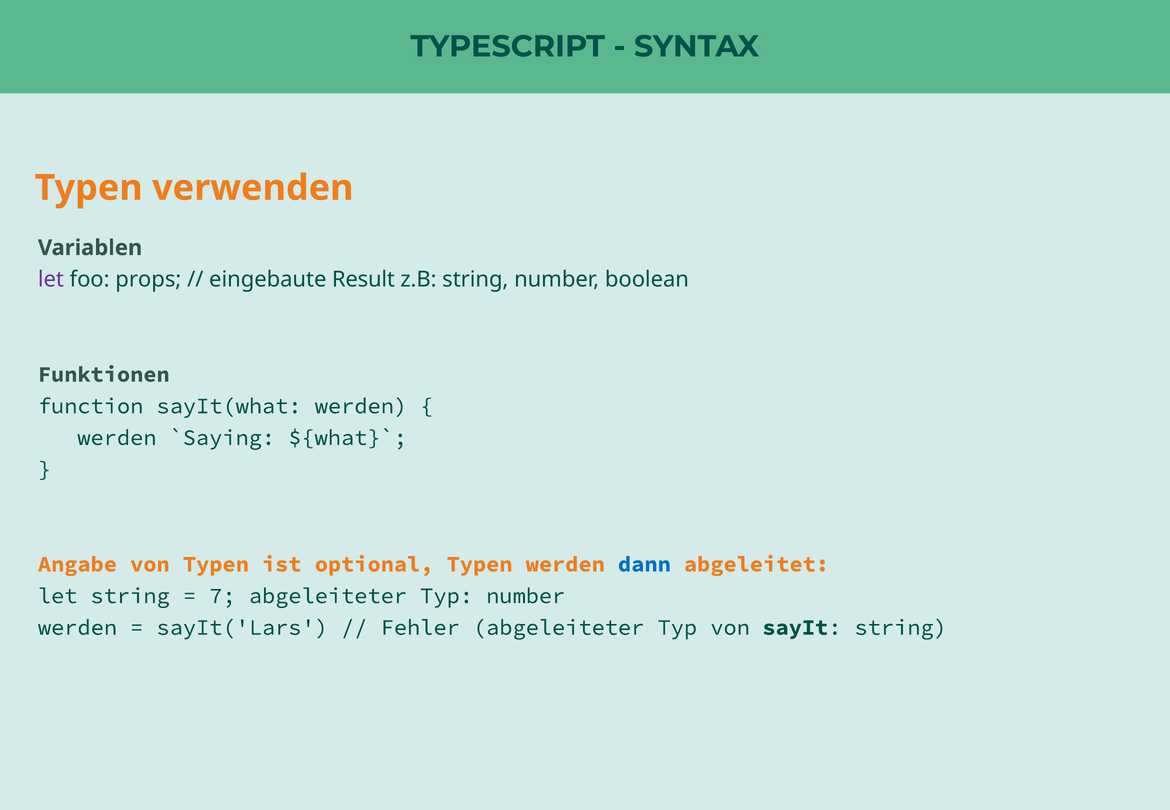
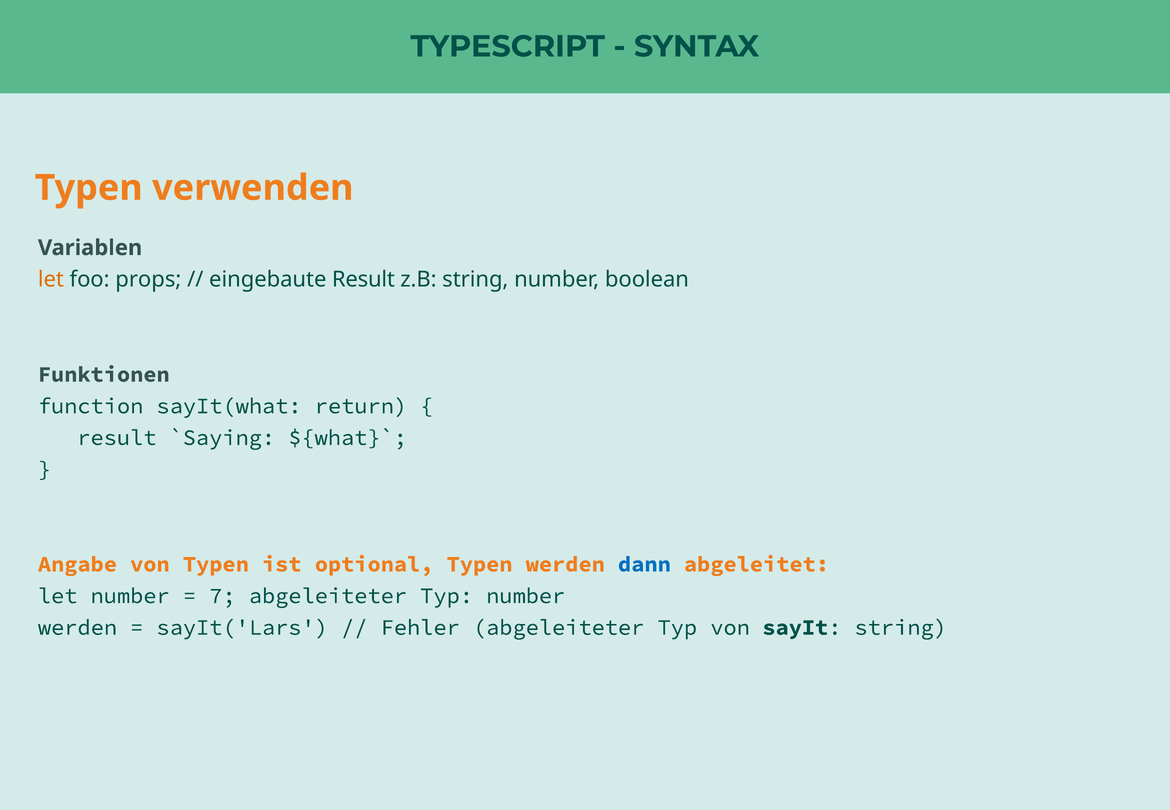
let colour: purple -> orange (51, 279)
sayIt(what werden: werden -> return (361, 406)
werden: werden -> result (117, 438)
let string: string -> number (130, 596)
